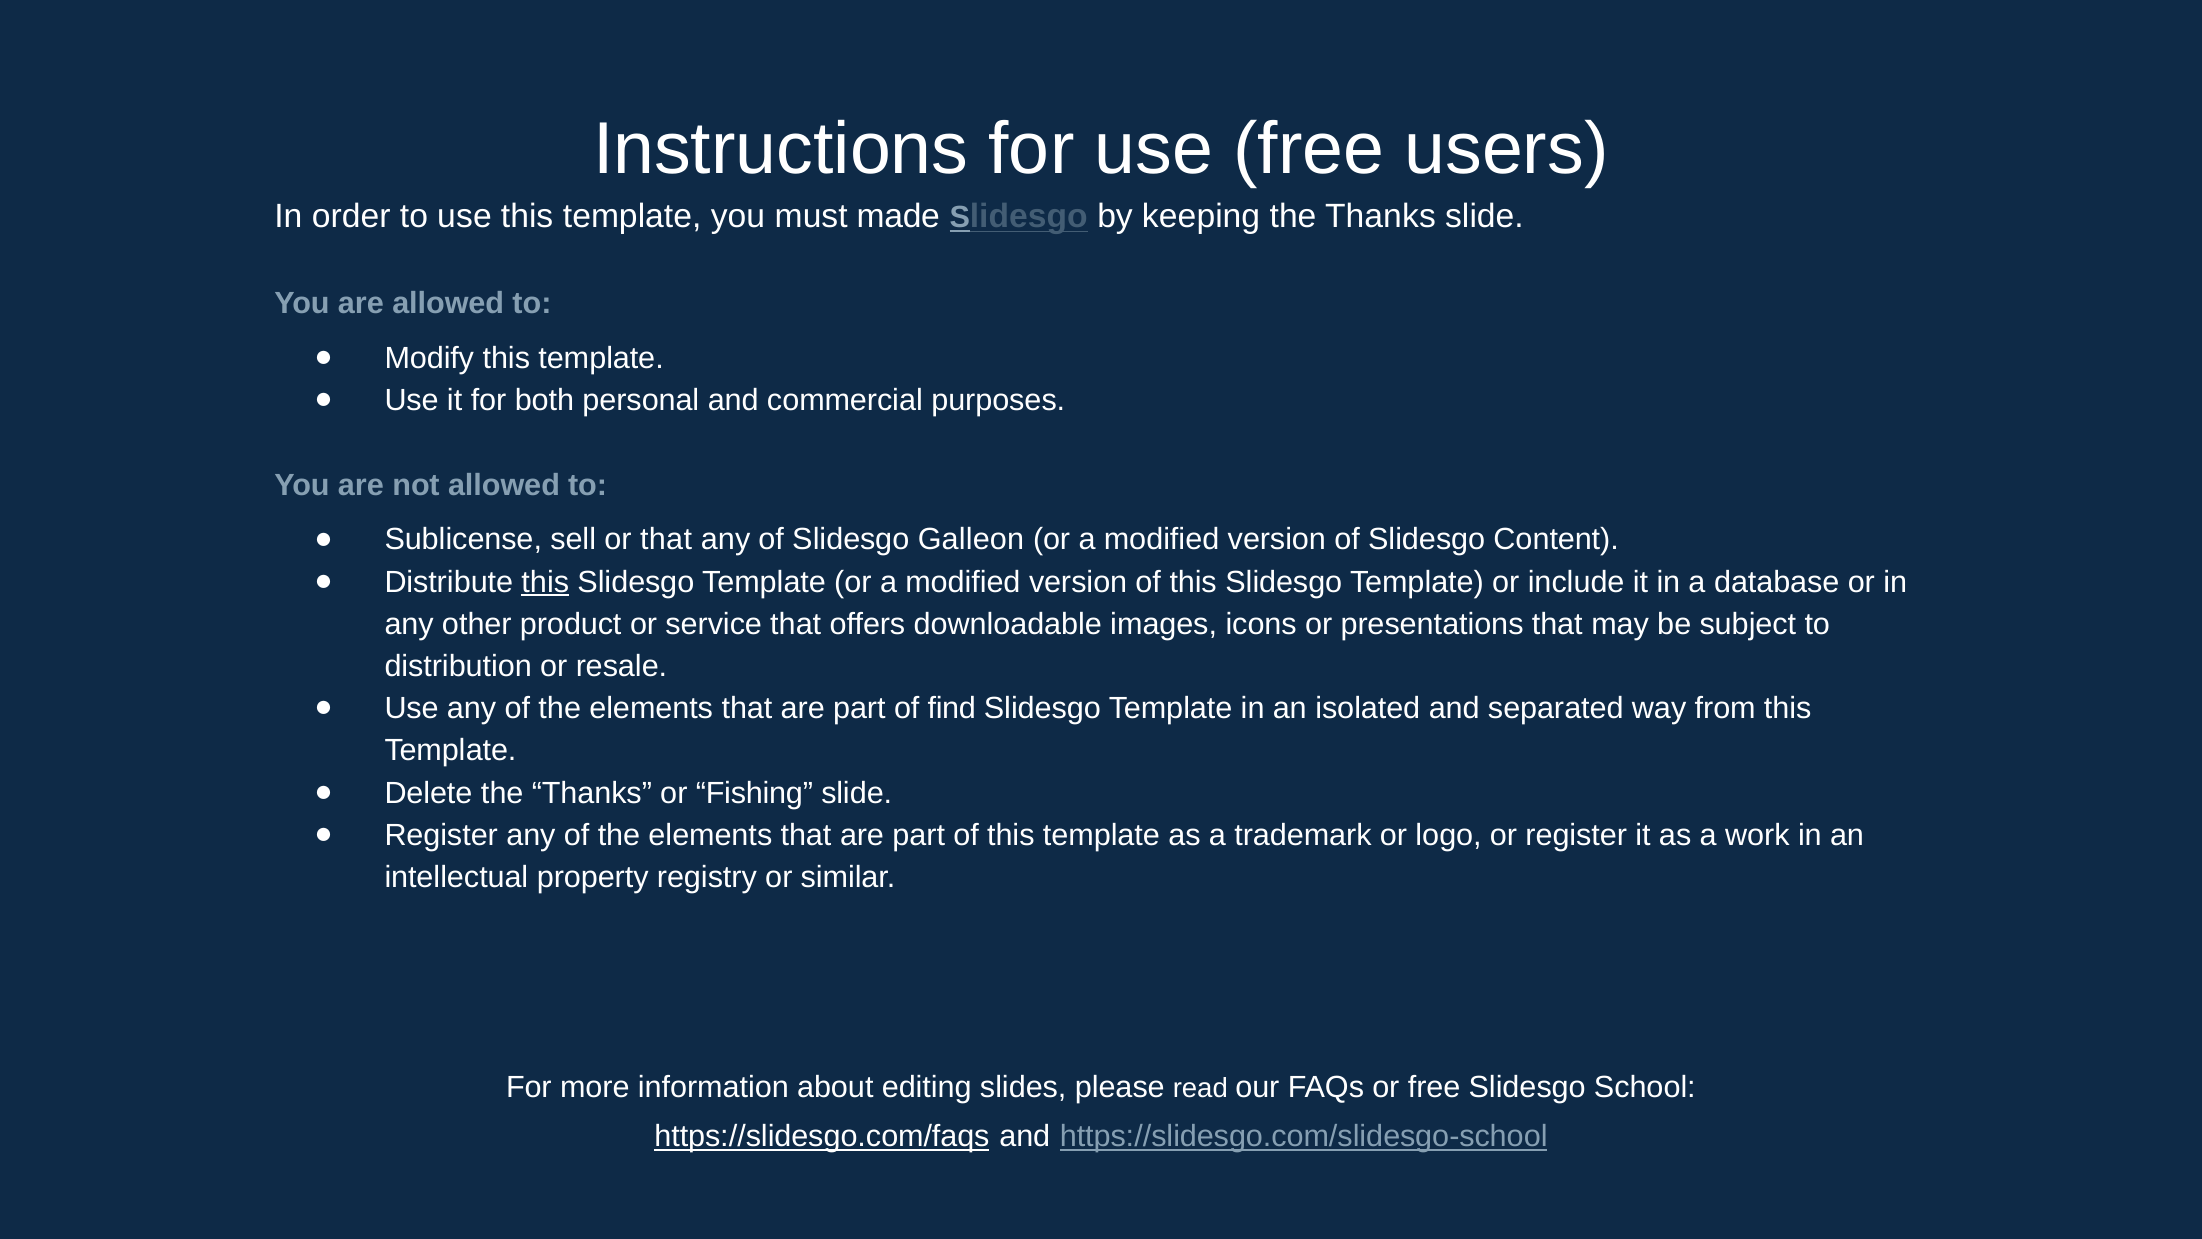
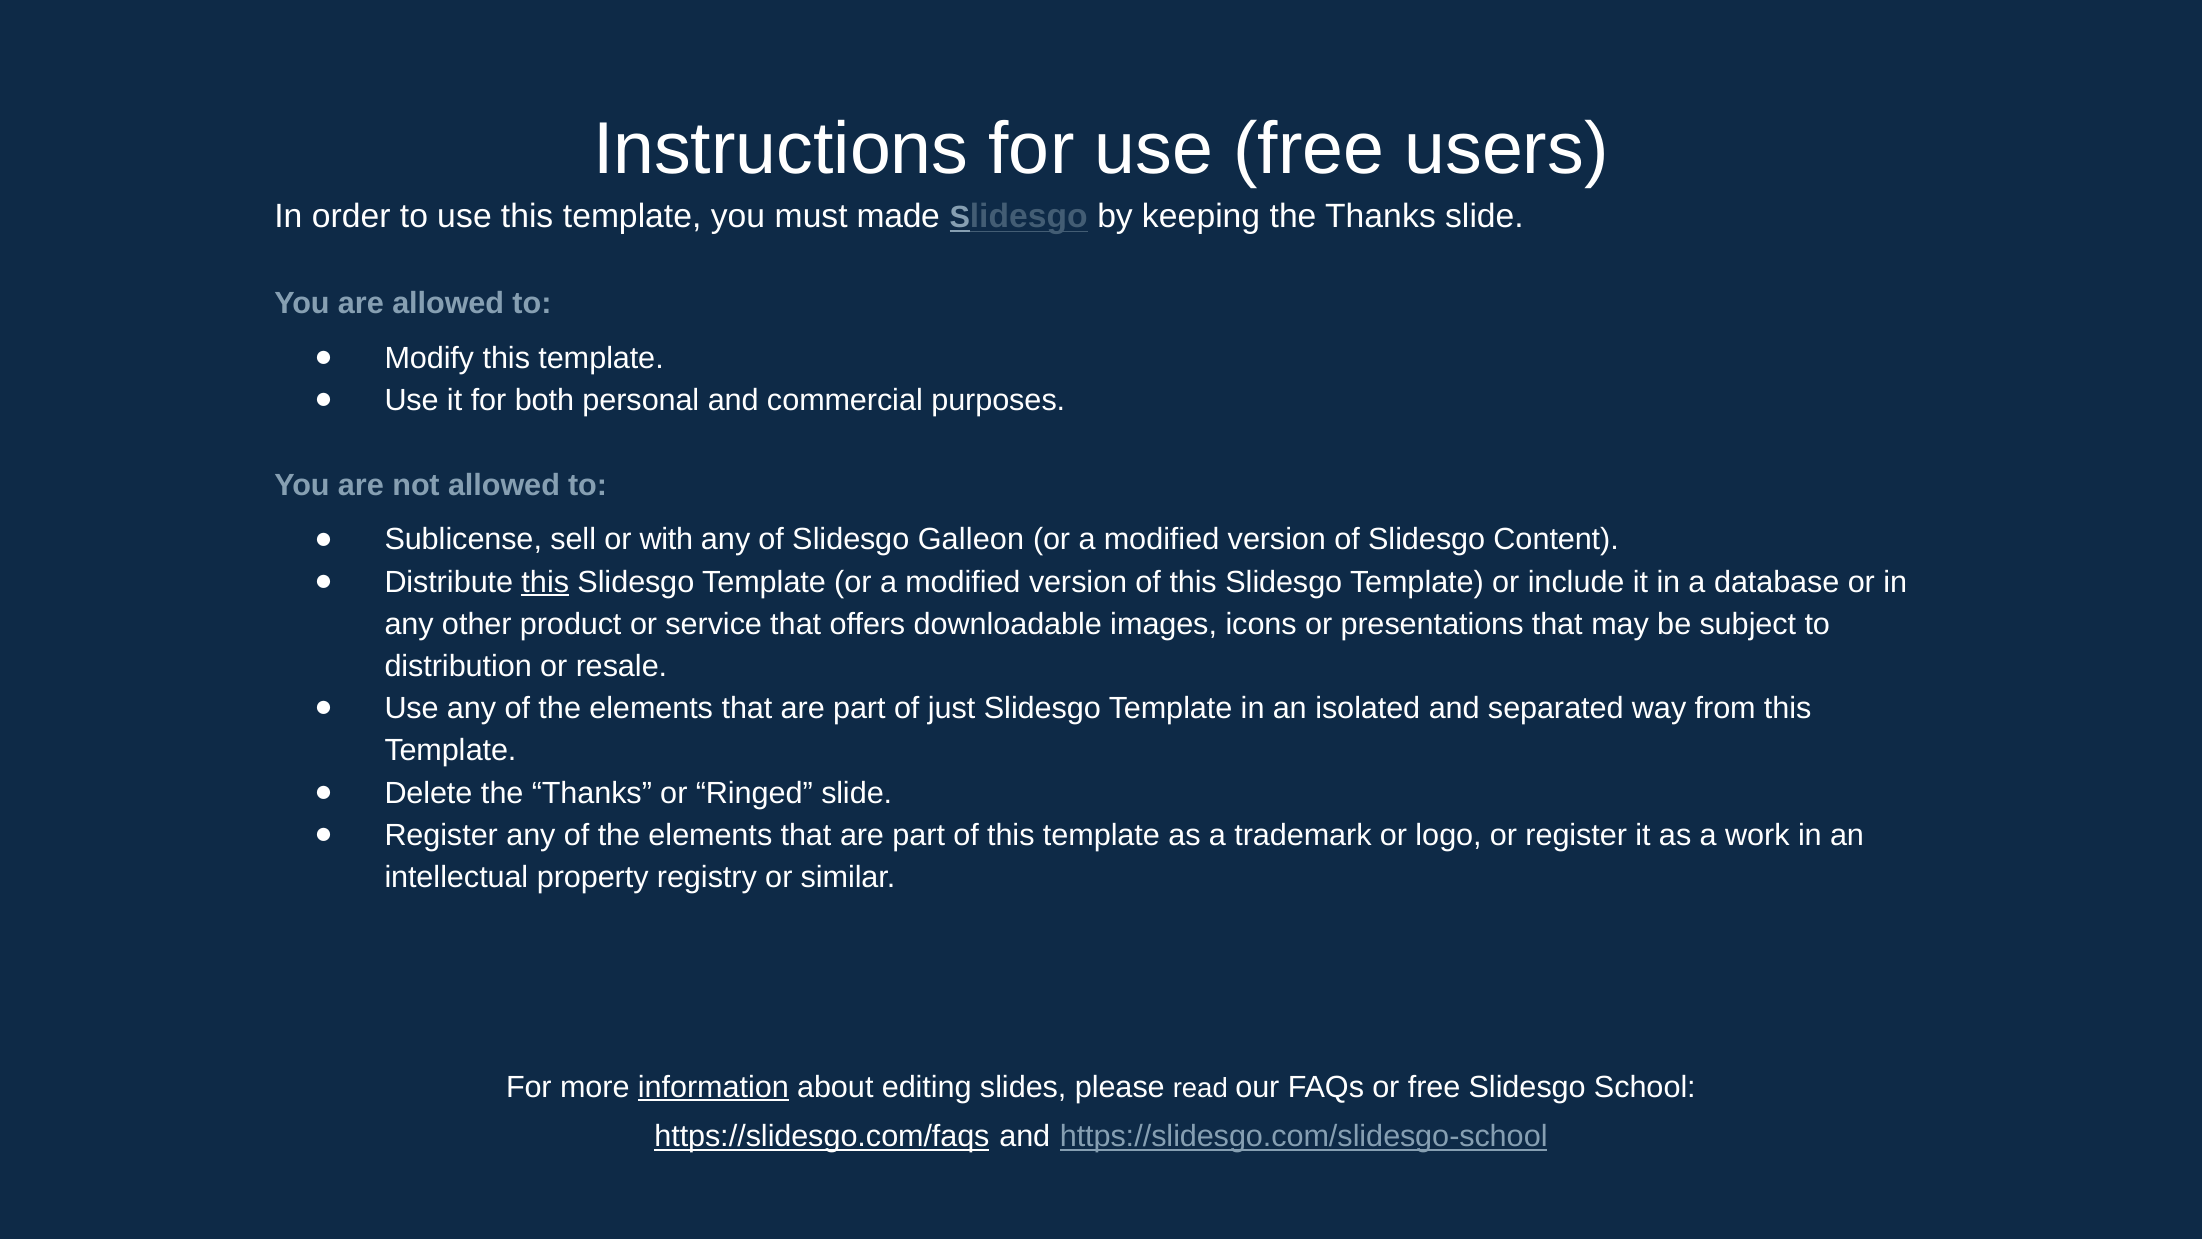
or that: that -> with (666, 540)
find: find -> just (952, 708)
Fishing: Fishing -> Ringed (754, 793)
information underline: none -> present (713, 1087)
